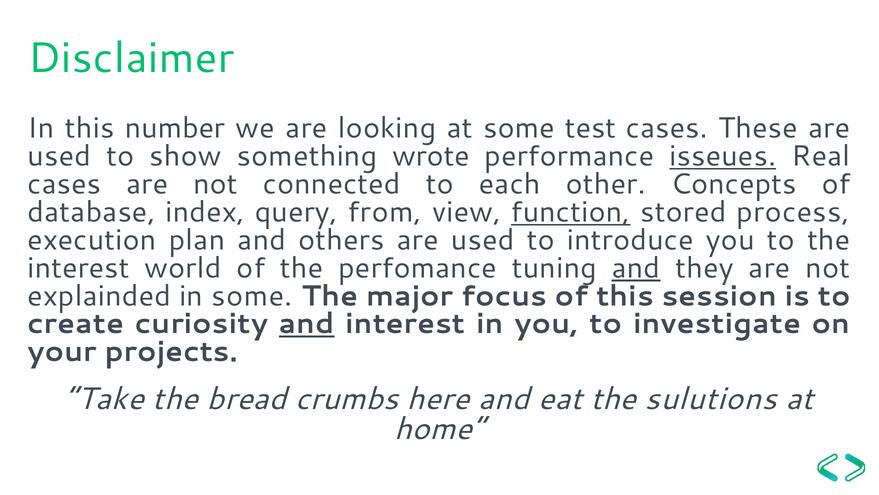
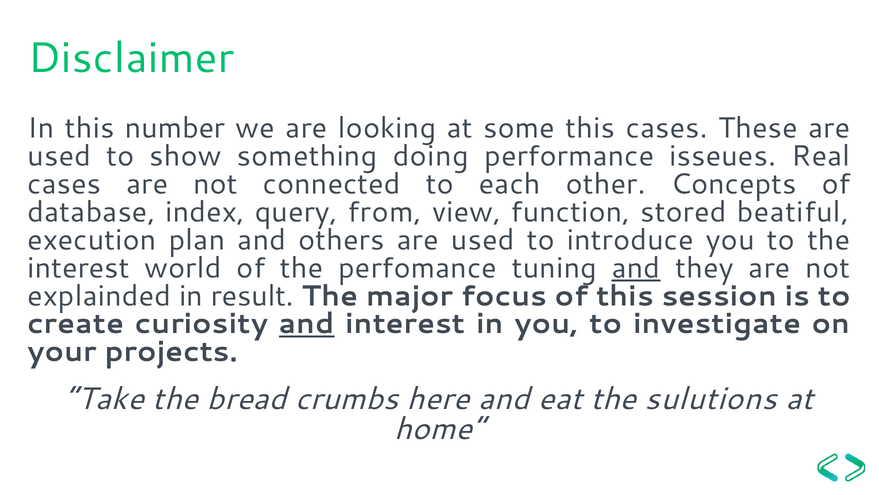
some test: test -> this (590, 128)
wrote: wrote -> doing (431, 156)
isseues underline: present -> none (723, 156)
function underline: present -> none (571, 212)
process: process -> beatiful (793, 212)
in some: some -> result (252, 296)
